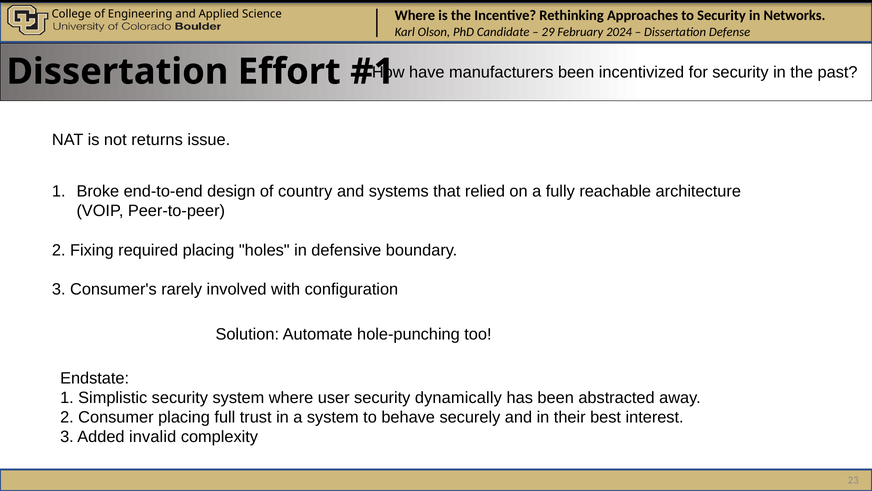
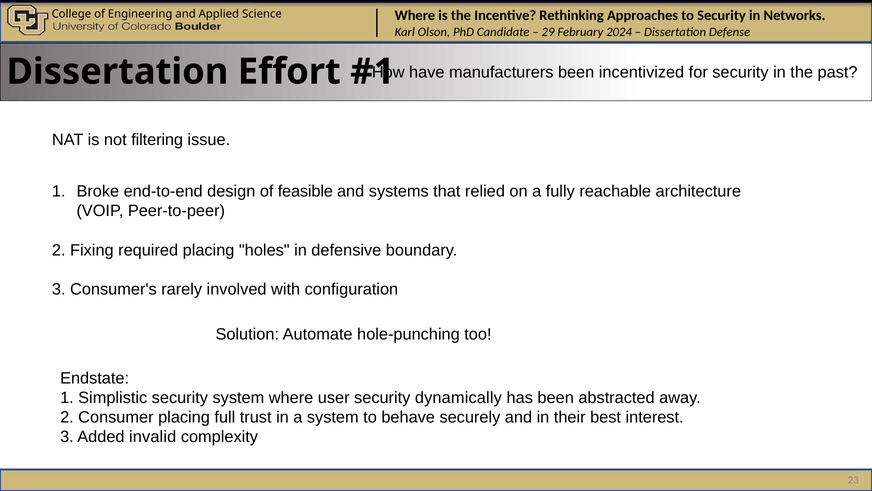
returns: returns -> filtering (157, 140)
country: country -> feasible (305, 191)
